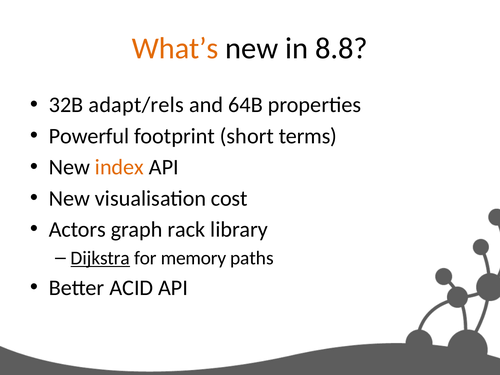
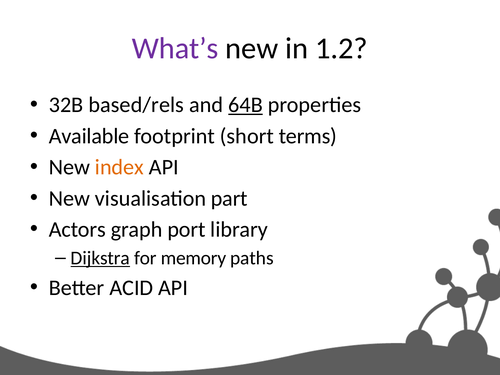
What’s colour: orange -> purple (175, 48)
8.8: 8.8 -> 1.2 (341, 48)
adapt/rels: adapt/rels -> based/rels (136, 105)
64B underline: none -> present (245, 105)
Powerful: Powerful -> Available (89, 136)
cost: cost -> part (229, 198)
rack: rack -> port (186, 229)
